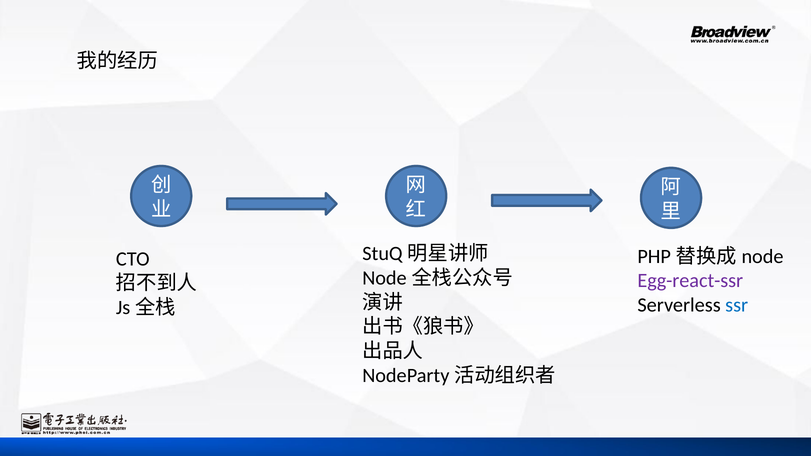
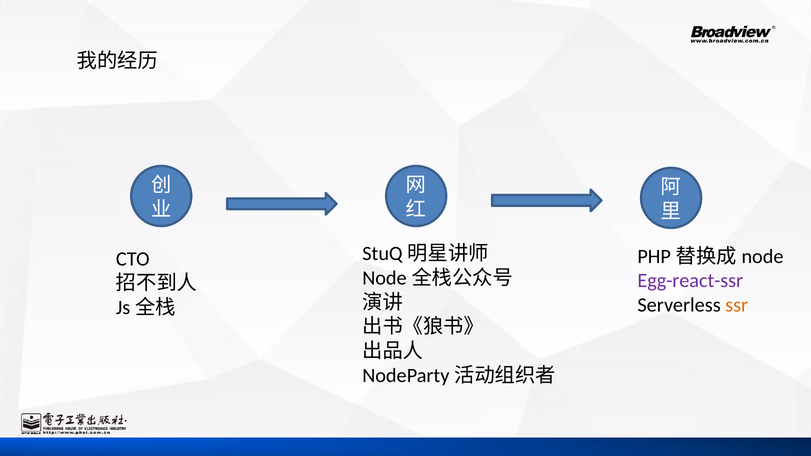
ssr colour: blue -> orange (737, 305)
